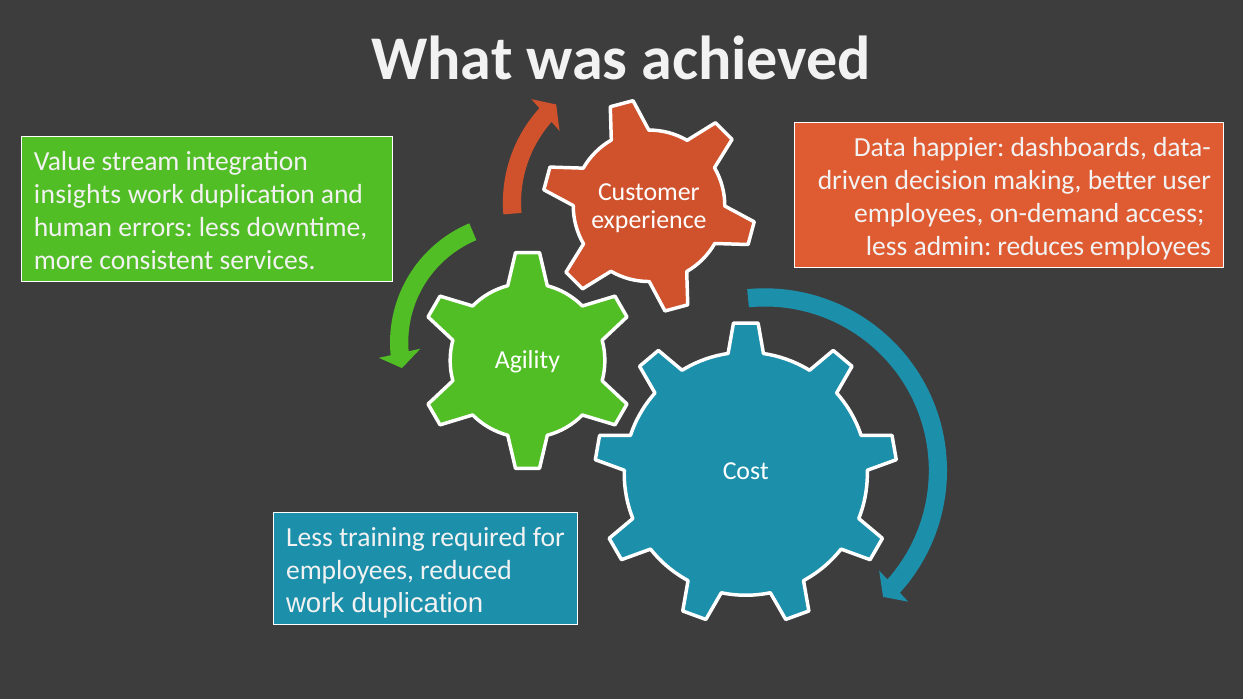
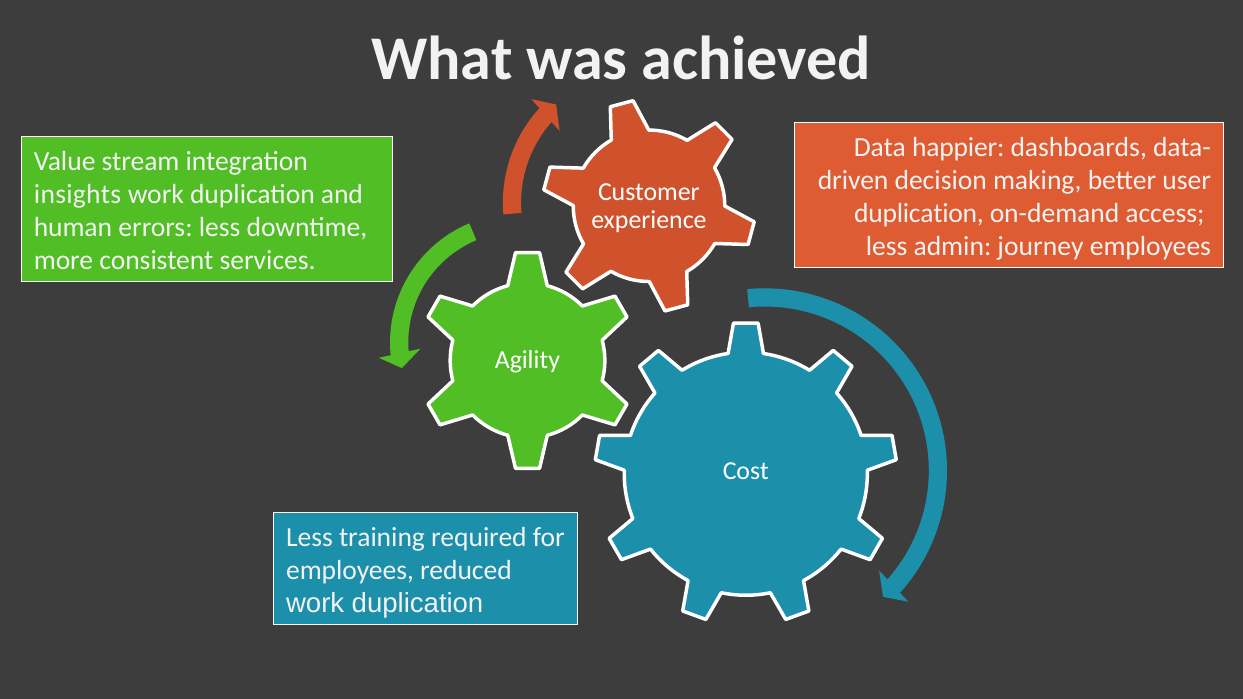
employees: employees -> duplication (919, 213)
reduces: reduces -> journey (1041, 246)
